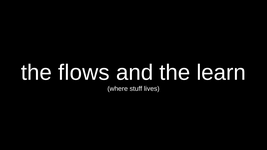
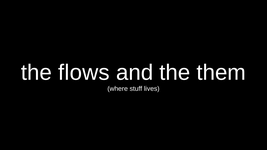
learn: learn -> them (221, 73)
